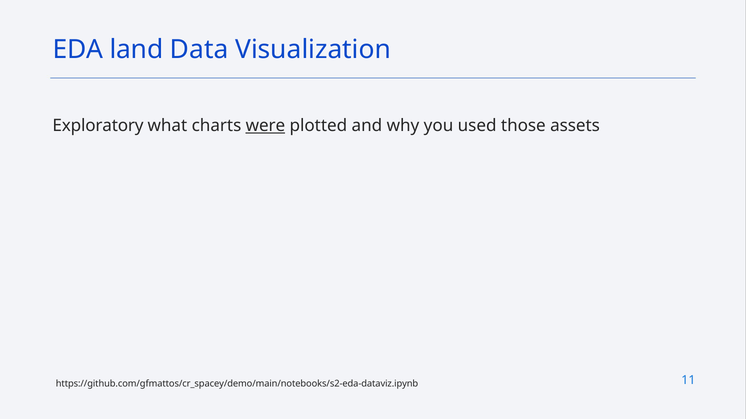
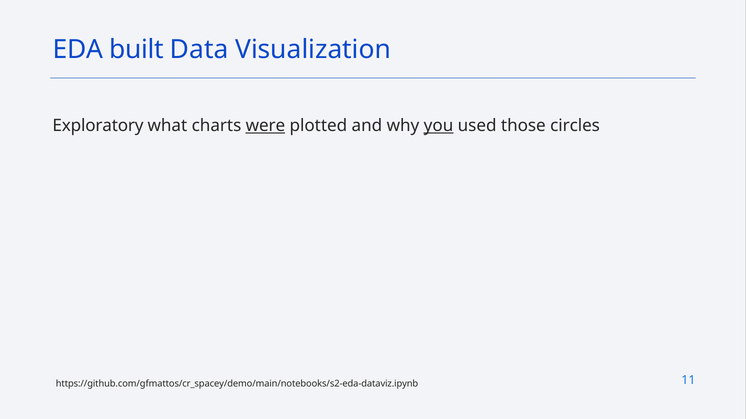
land: land -> built (137, 50)
you underline: none -> present (439, 126)
assets: assets -> circles (575, 126)
